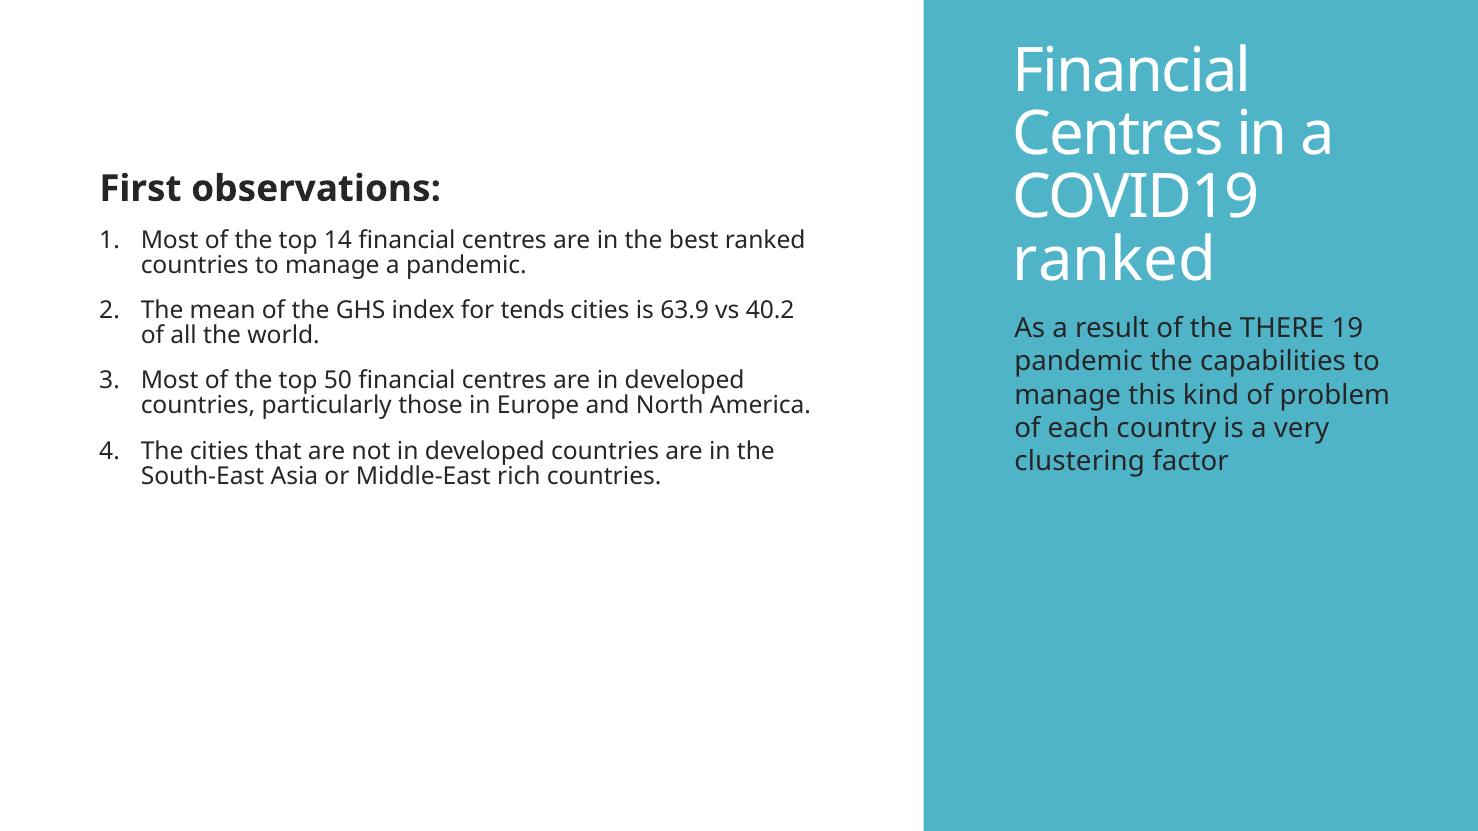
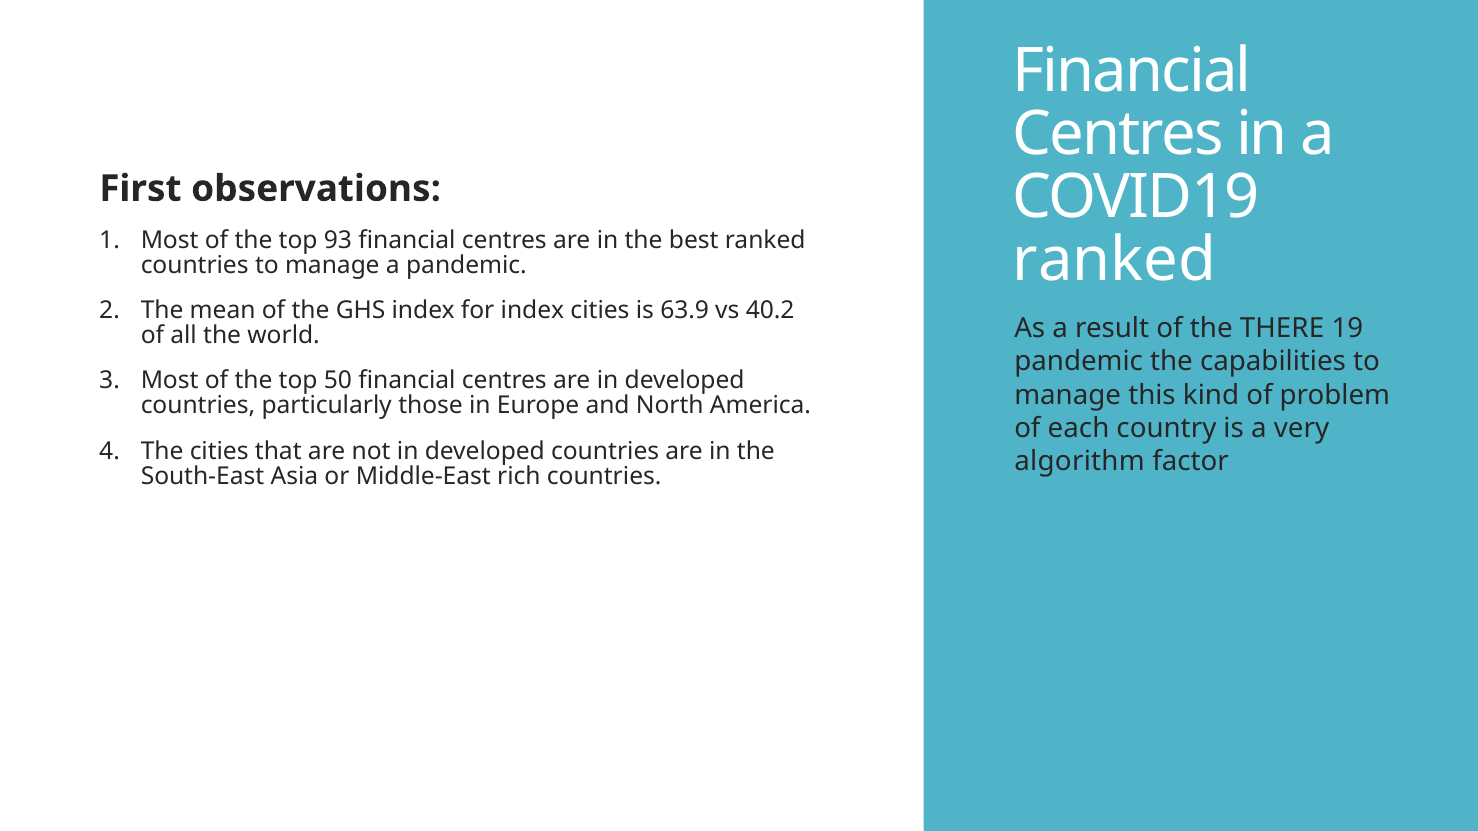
14: 14 -> 93 (338, 240)
for tends: tends -> index (532, 311)
clustering: clustering -> algorithm (1080, 462)
